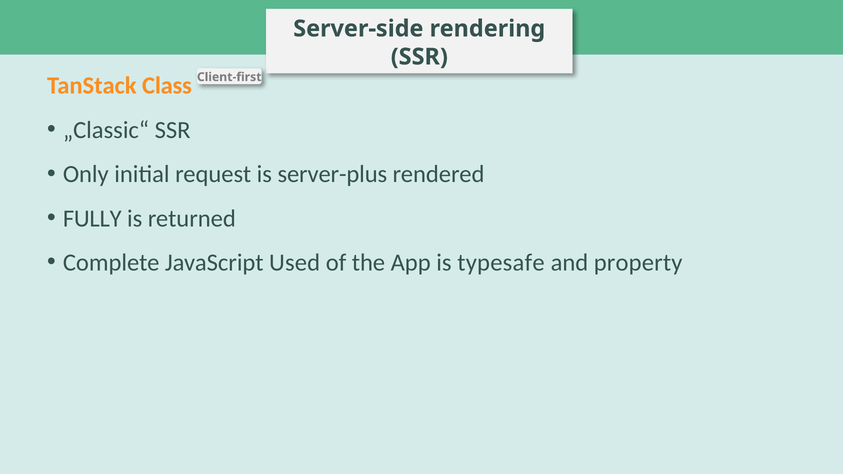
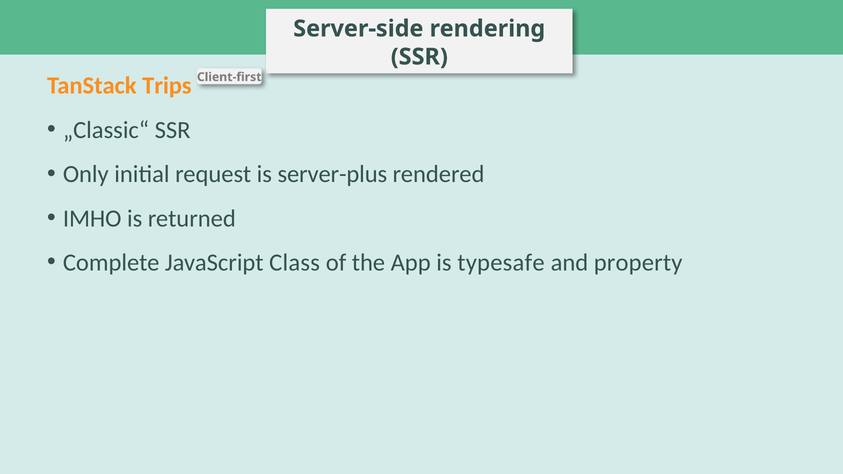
Class: Class -> Trips (167, 86)
FULLY: FULLY -> IMHO (92, 219)
Used: Used -> Class (295, 263)
